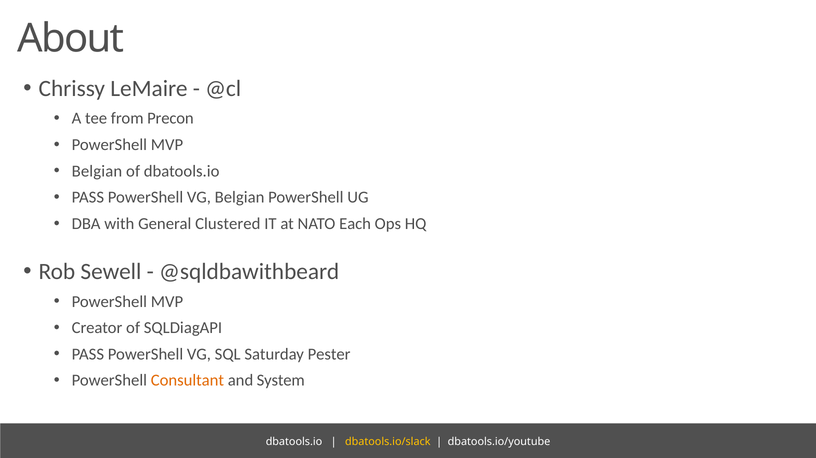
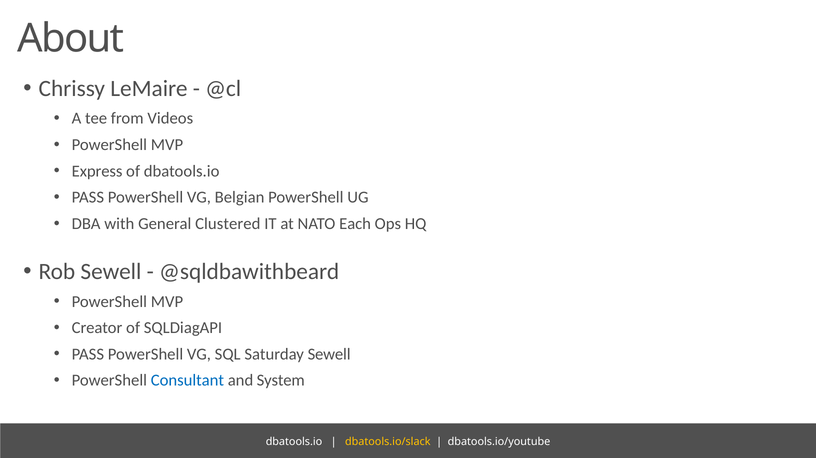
Precon: Precon -> Videos (170, 119)
Belgian: Belgian -> Express (97, 171)
Saturday Pester: Pester -> Sewell (329, 354)
Consultant colour: orange -> blue (187, 381)
